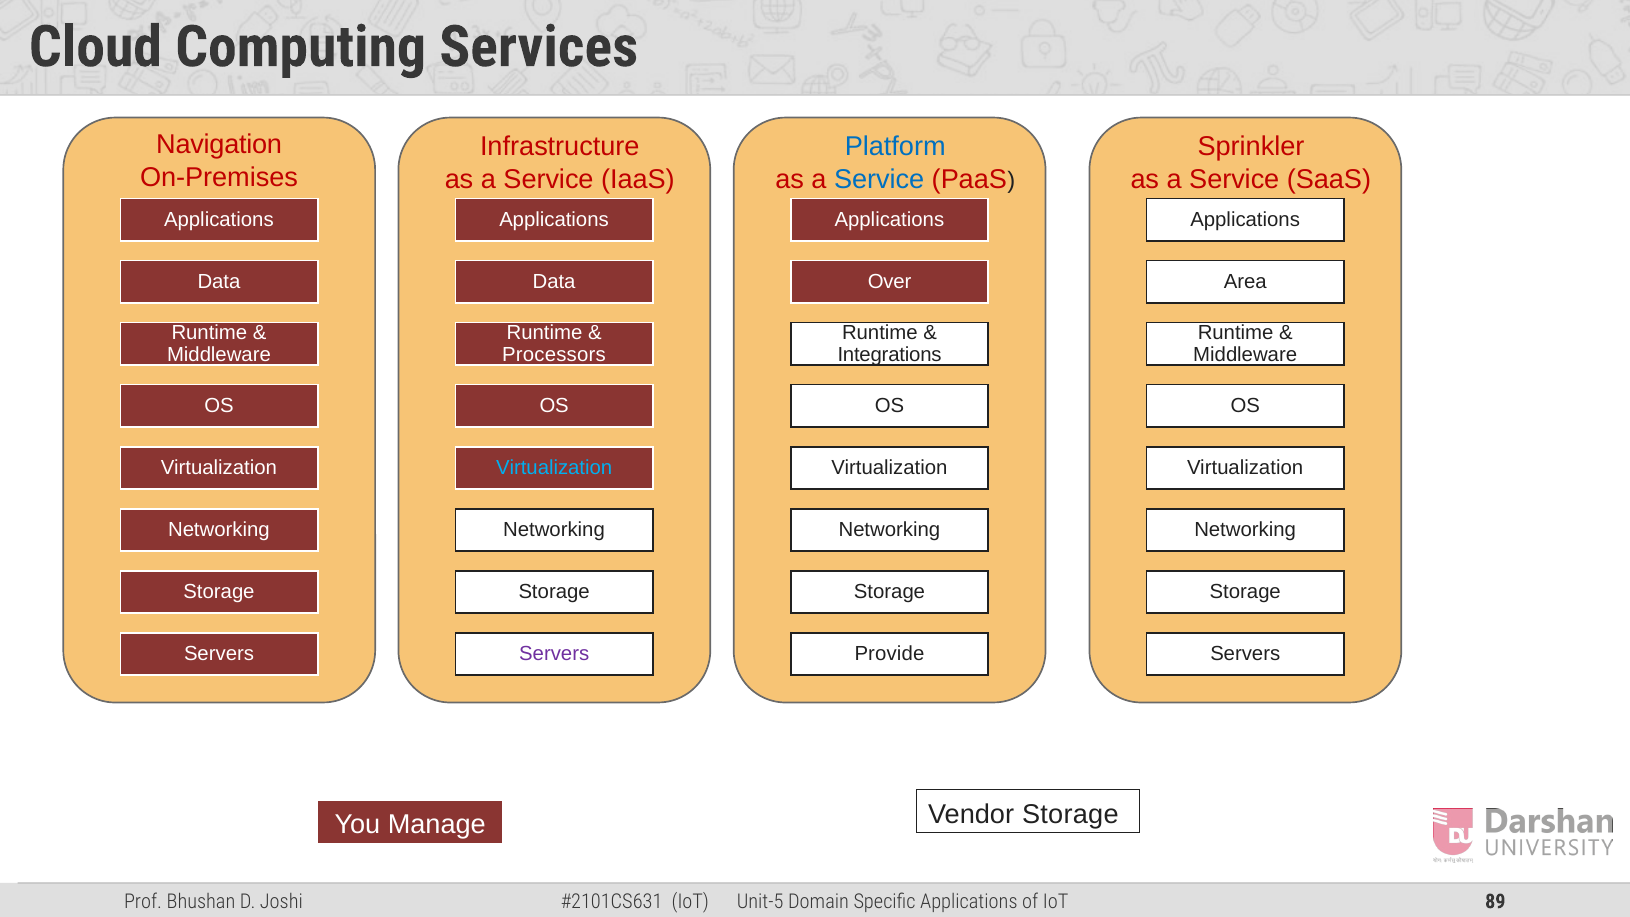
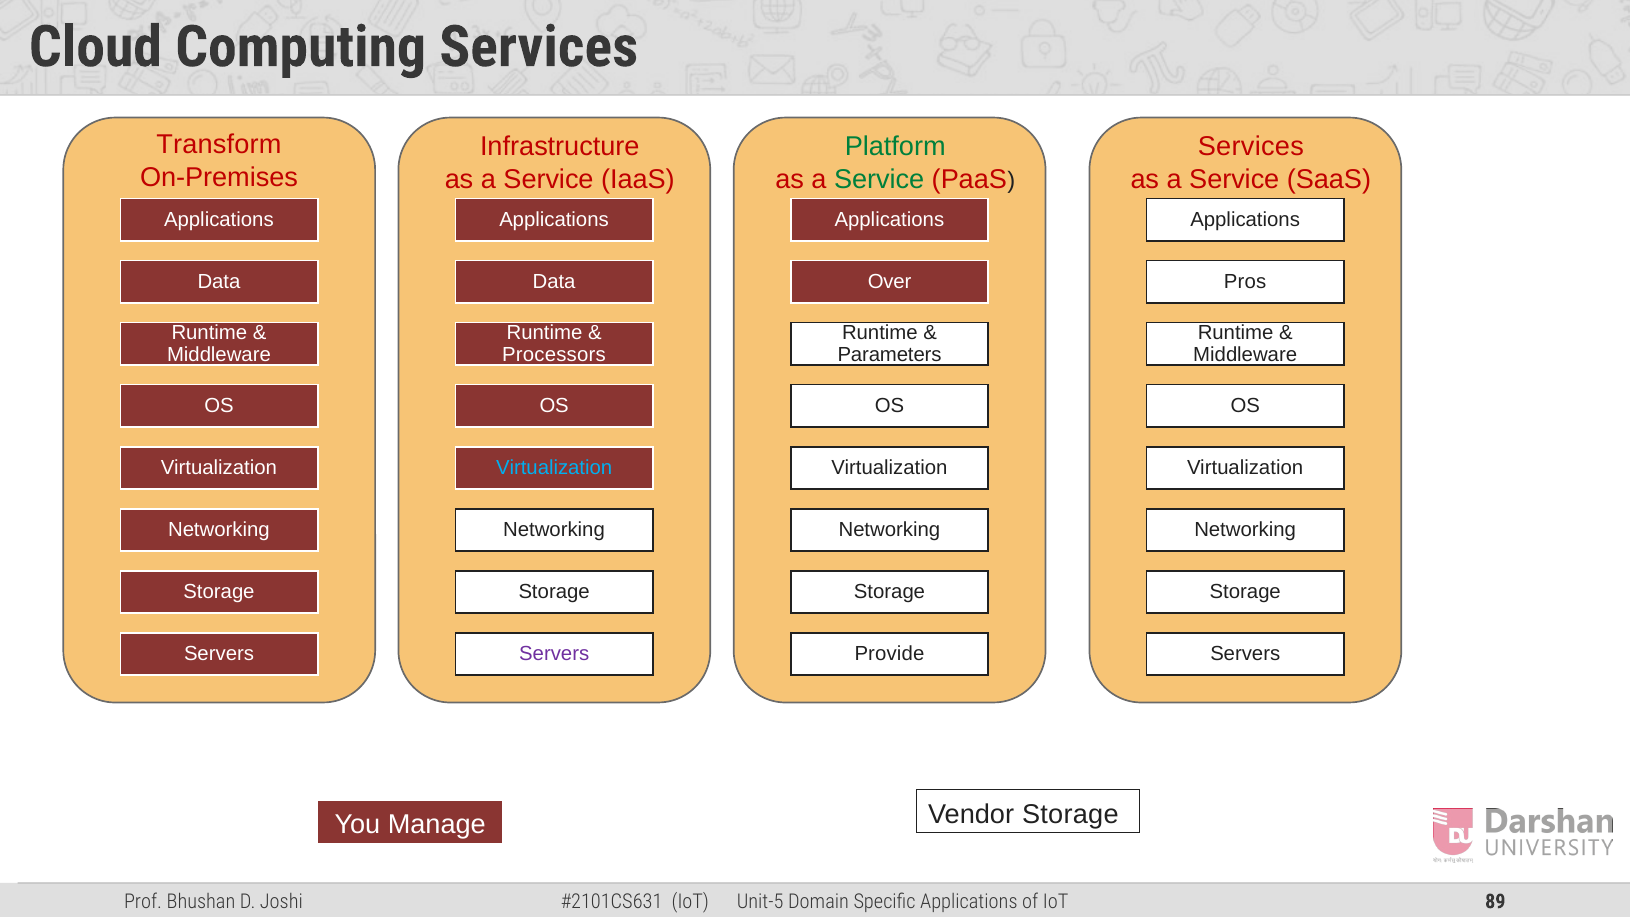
Navigation: Navigation -> Transform (219, 145)
Platform colour: blue -> green (895, 147)
Sprinkler: Sprinkler -> Services (1251, 147)
Service colour: blue -> green (879, 179)
Area: Area -> Pros (1245, 282)
Integrations: Integrations -> Parameters (890, 355)
